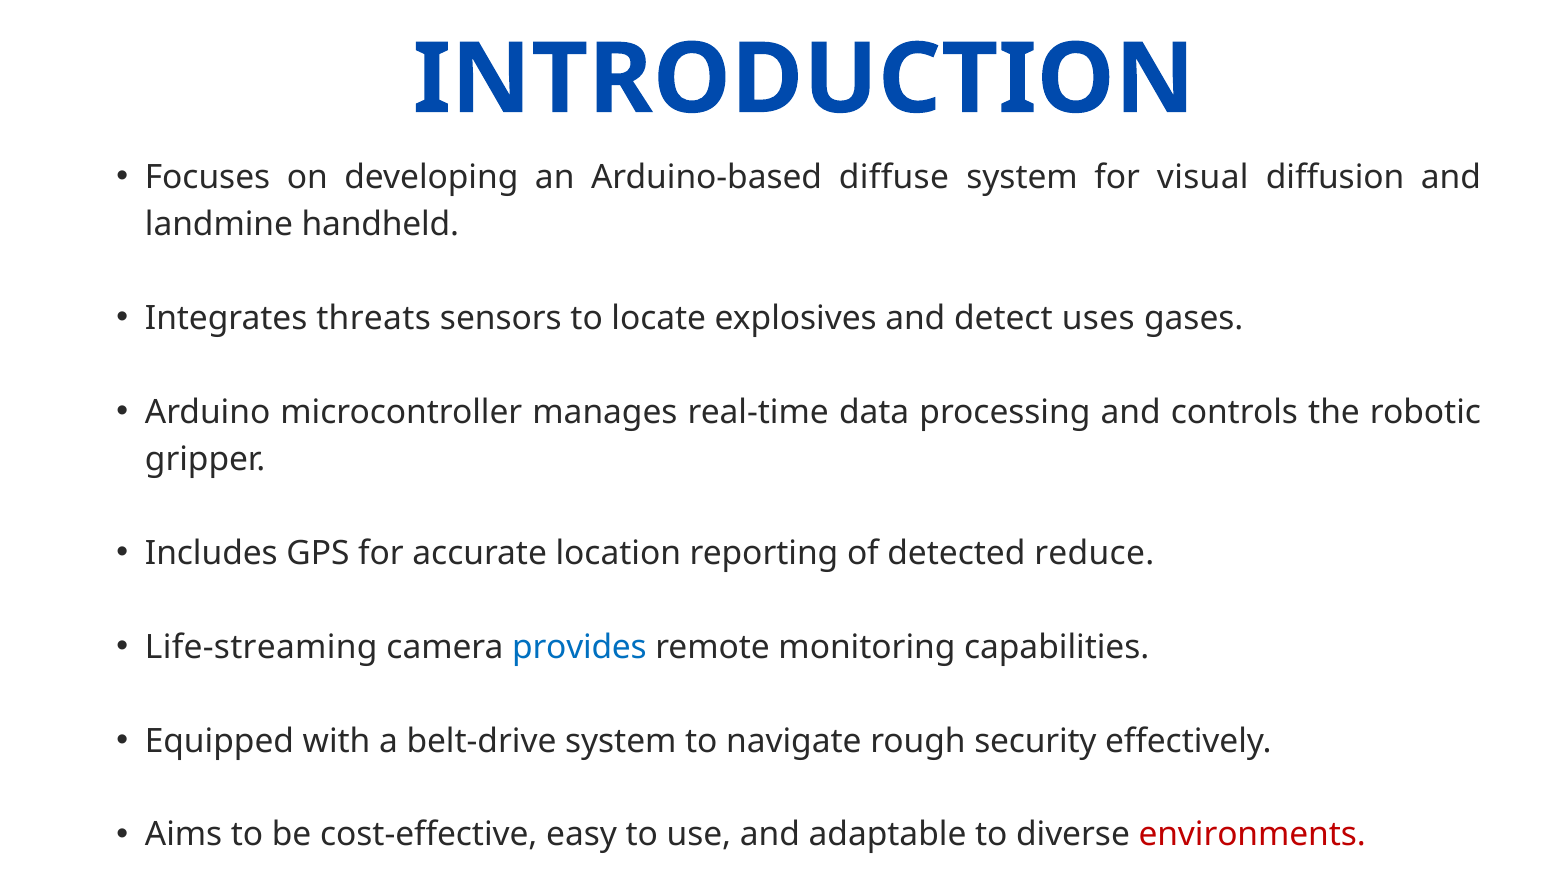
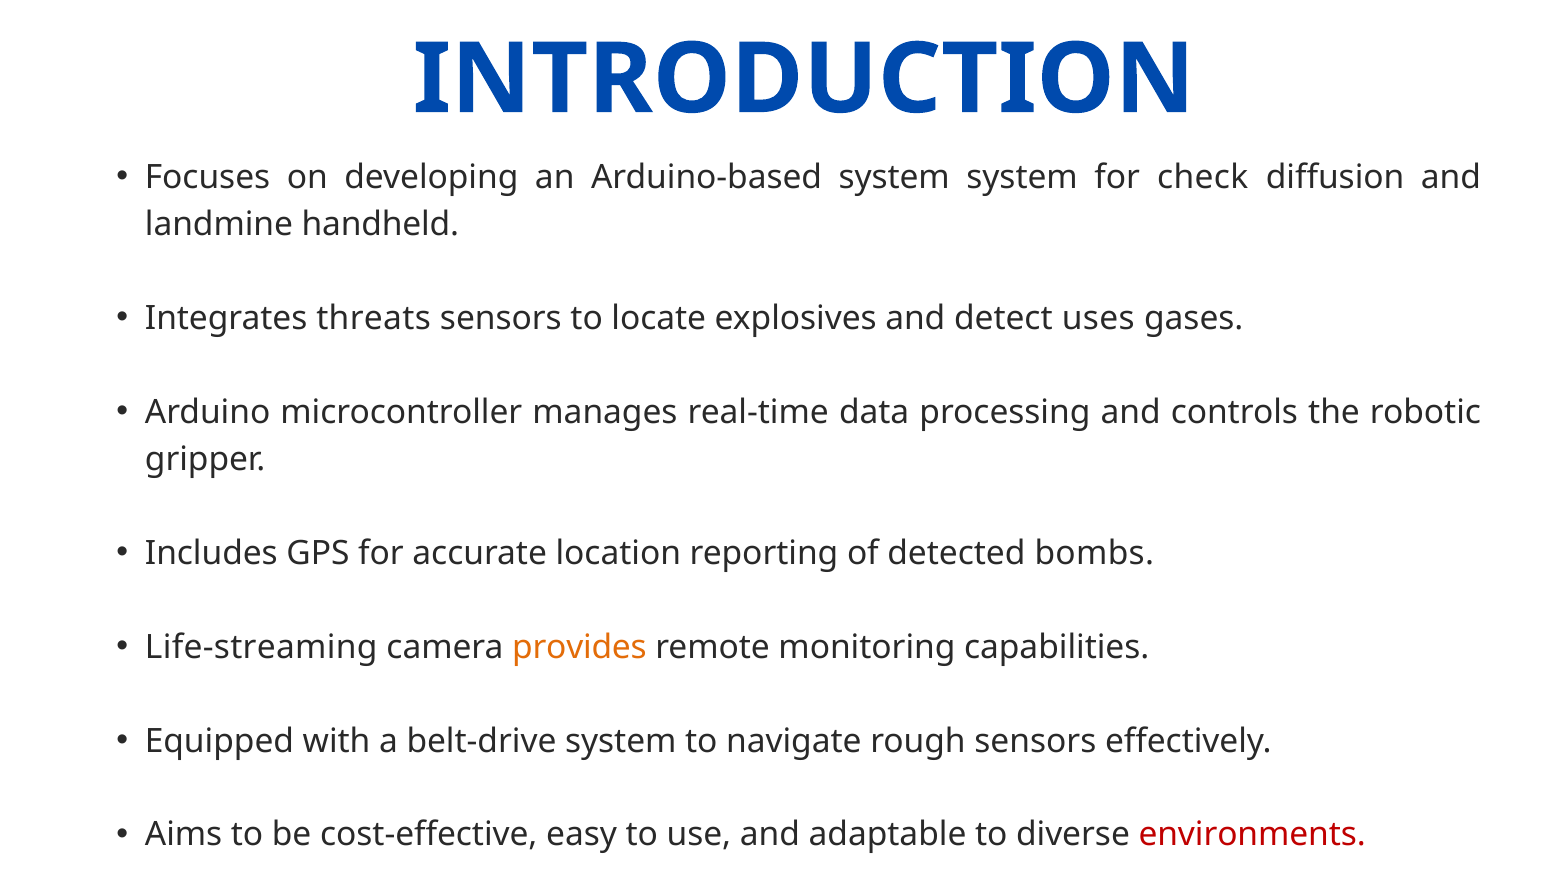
Arduino-based diffuse: diffuse -> system (894, 178)
visual: visual -> check (1203, 178)
reduce: reduce -> bombs (1094, 553)
provides colour: blue -> orange (579, 647)
rough security: security -> sensors (1035, 741)
